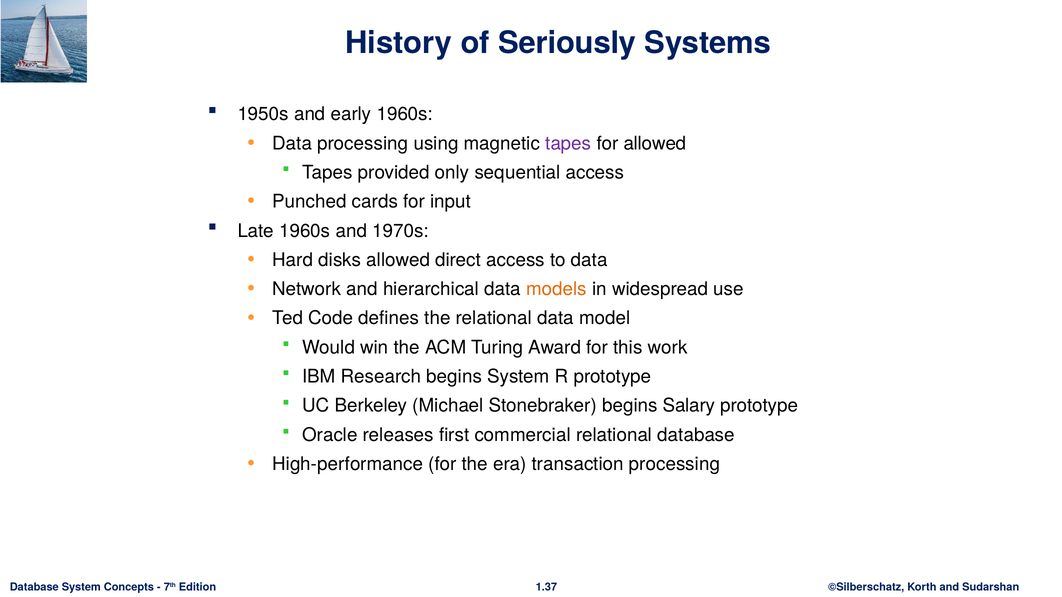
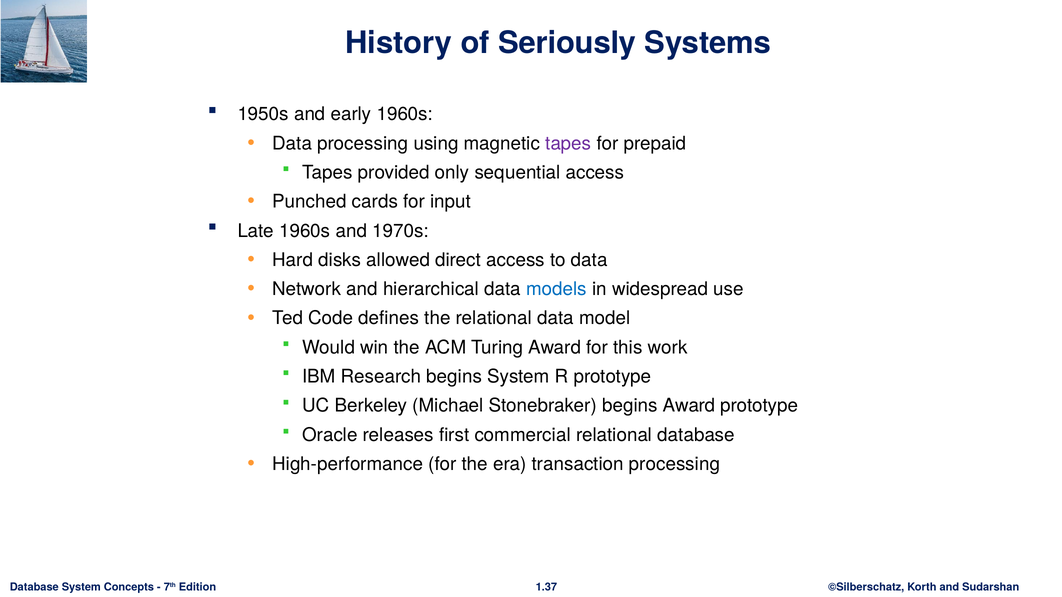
for allowed: allowed -> prepaid (655, 143)
models colour: orange -> blue (557, 289)
begins Salary: Salary -> Award (689, 406)
